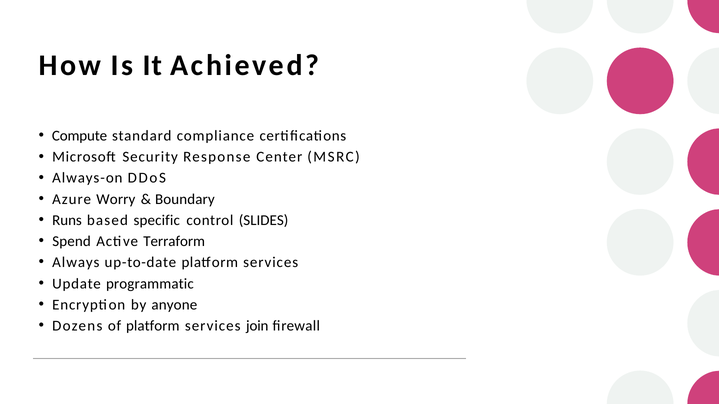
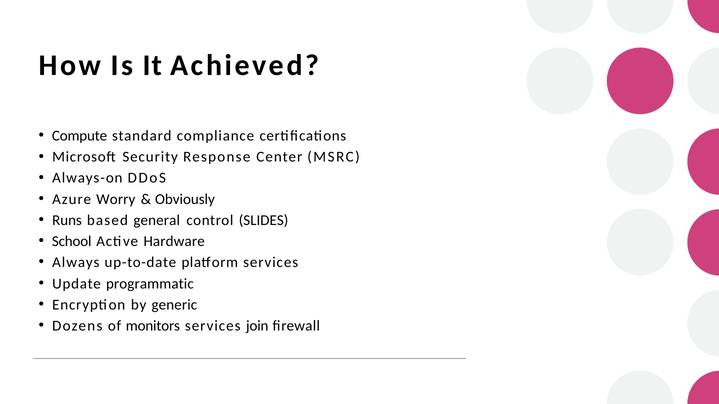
Boundary: Boundary -> Obviously (185, 199)
specific: specific -> general (157, 220)
Spend: Spend -> School (72, 242)
Terraform: Terraform -> Hardware (174, 242)
anyone: anyone -> generic (174, 305)
of platform: platform -> monitors (153, 326)
